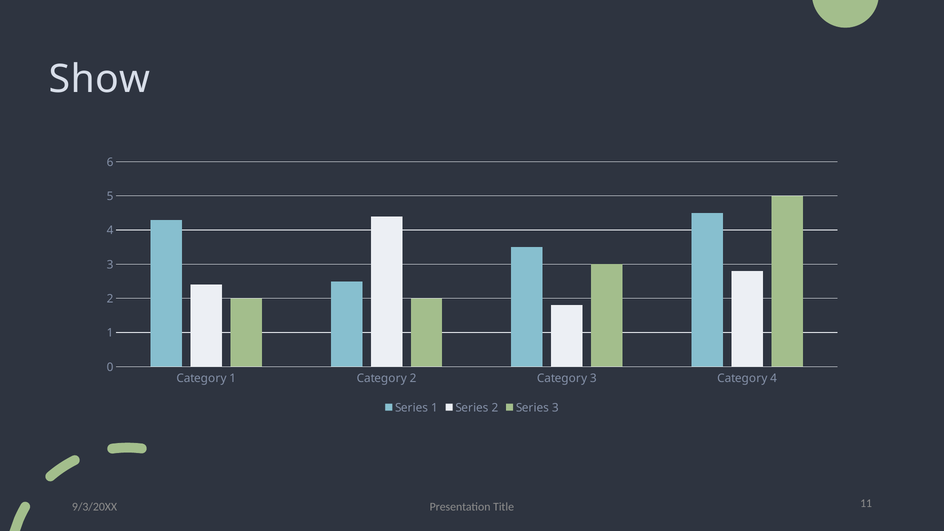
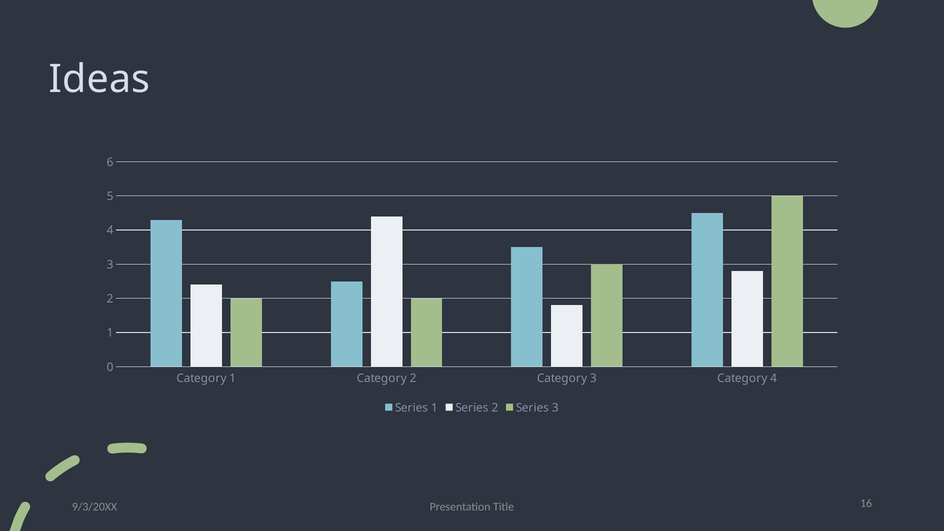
Show: Show -> Ideas (99, 79)
11: 11 -> 16 (866, 504)
